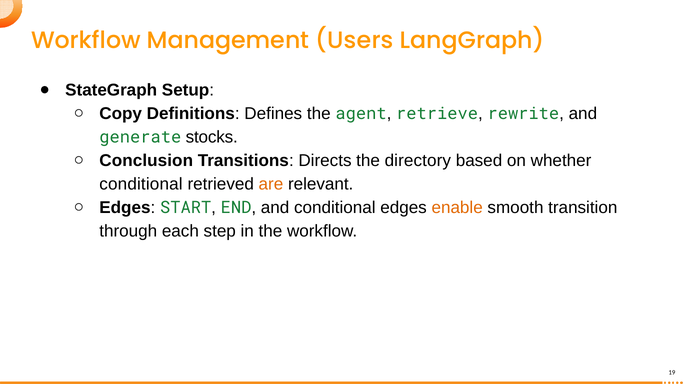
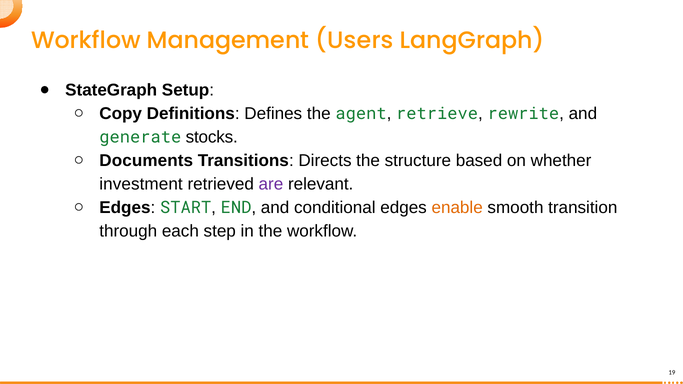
Conclusion: Conclusion -> Documents (146, 161)
directory: directory -> structure (418, 161)
conditional: conditional -> investment (141, 184)
are colour: orange -> purple (271, 184)
